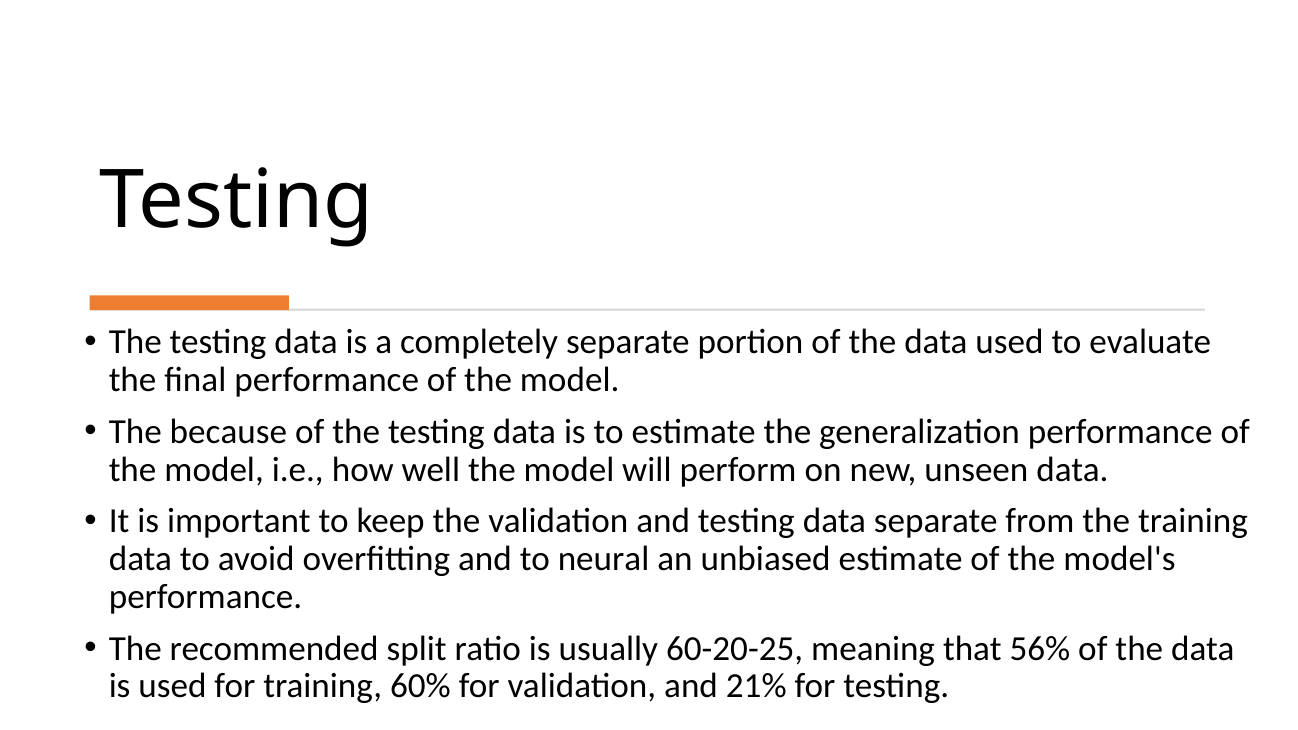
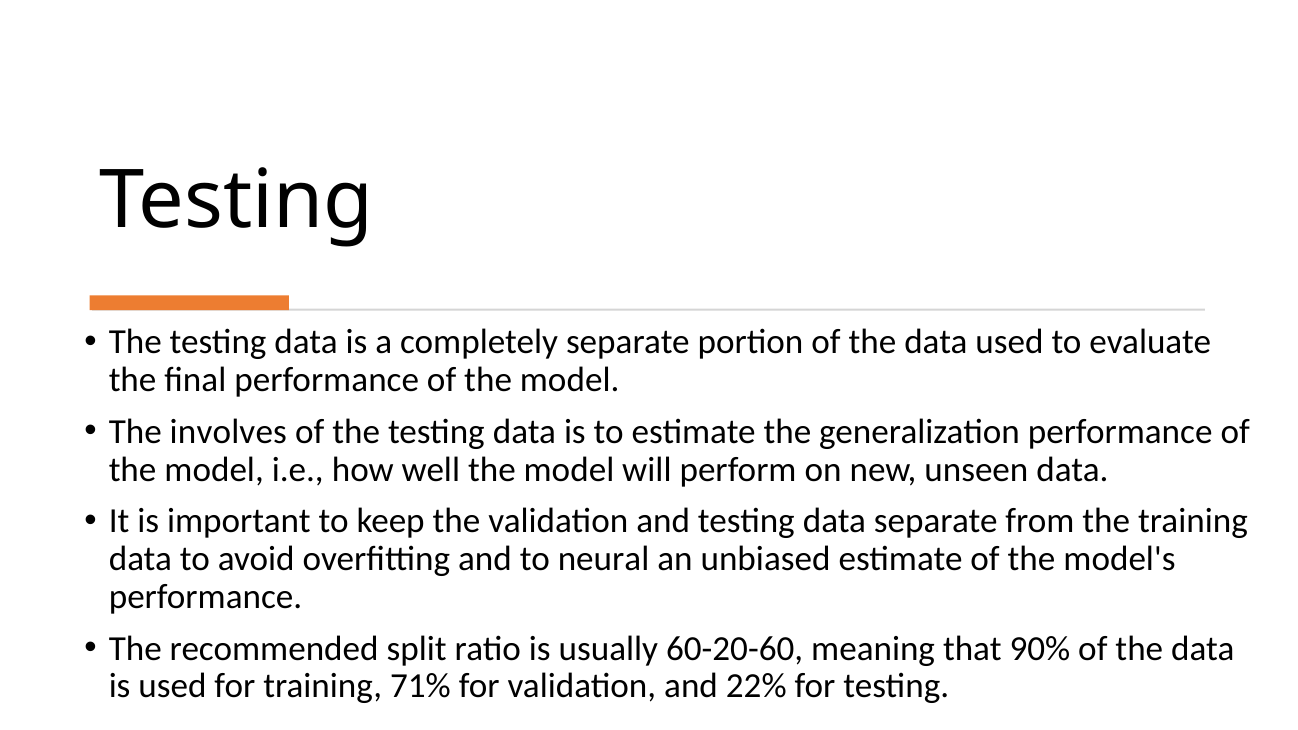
because: because -> involves (228, 432)
60-20-25: 60-20-25 -> 60-20-60 (735, 649)
56%: 56% -> 90% (1040, 649)
60%: 60% -> 71% (420, 686)
21%: 21% -> 22% (756, 686)
